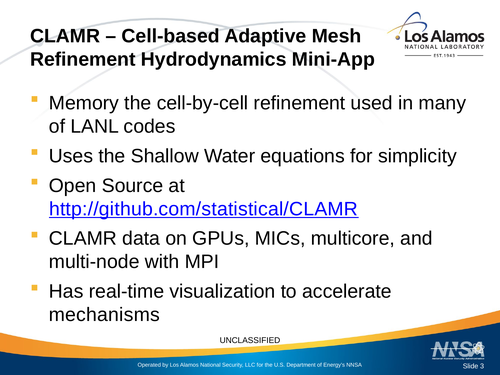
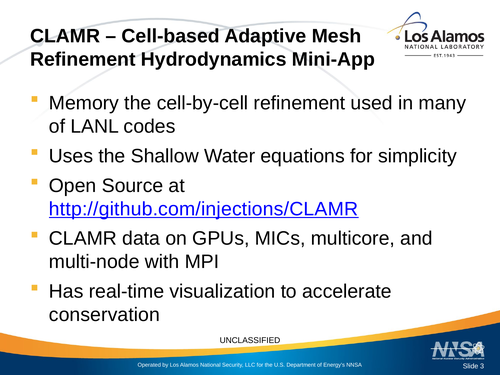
http://github.com/statistical/CLAMR: http://github.com/statistical/CLAMR -> http://github.com/injections/CLAMR (204, 209)
mechanisms: mechanisms -> conservation (104, 315)
